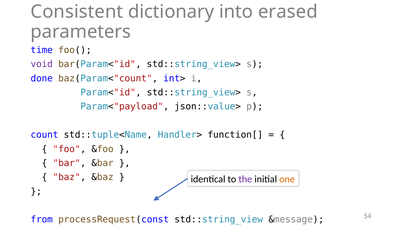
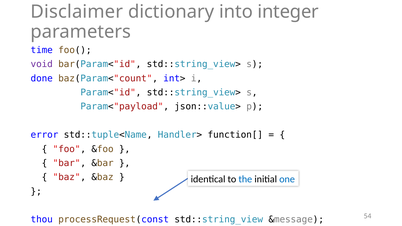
Consistent: Consistent -> Disclaimer (77, 12)
erased: erased -> integer (288, 12)
count: count -> error (44, 135)
the colour: purple -> blue (245, 179)
one colour: orange -> blue (287, 179)
from: from -> thou (42, 220)
